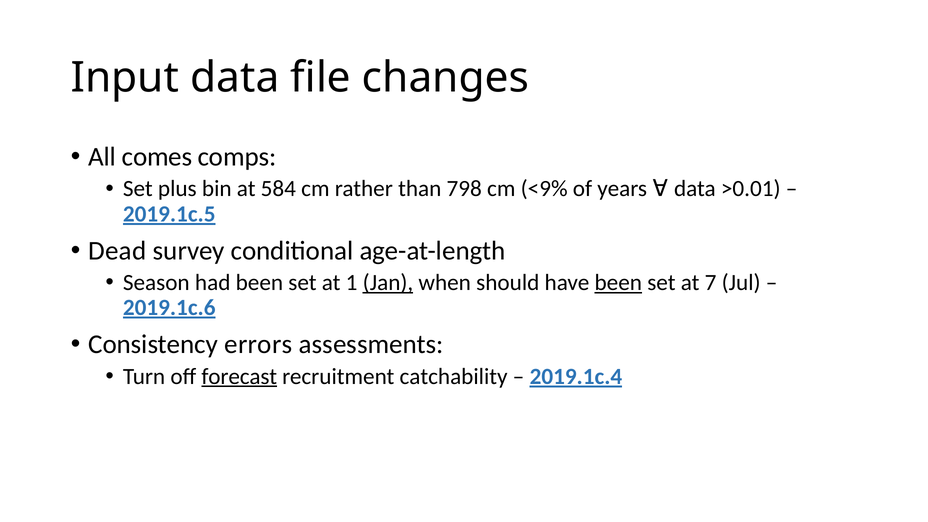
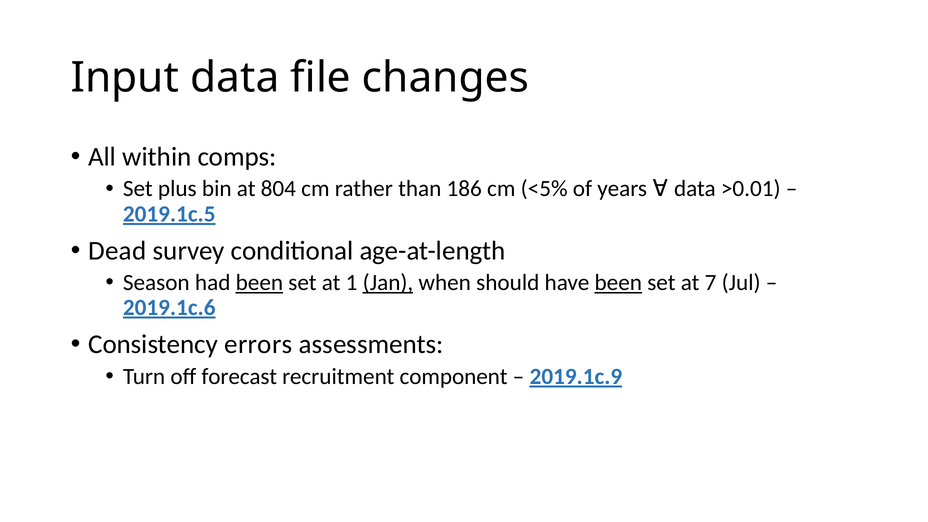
comes: comes -> within (157, 157)
584: 584 -> 804 (278, 189)
798: 798 -> 186 (464, 189)
<9%: <9% -> <5% (544, 189)
been underline: none -> present (259, 283)
forecast underline: present -> none (239, 376)
catchability: catchability -> component (454, 376)
2019.1c.4: 2019.1c.4 -> 2019.1c.9 (576, 376)
